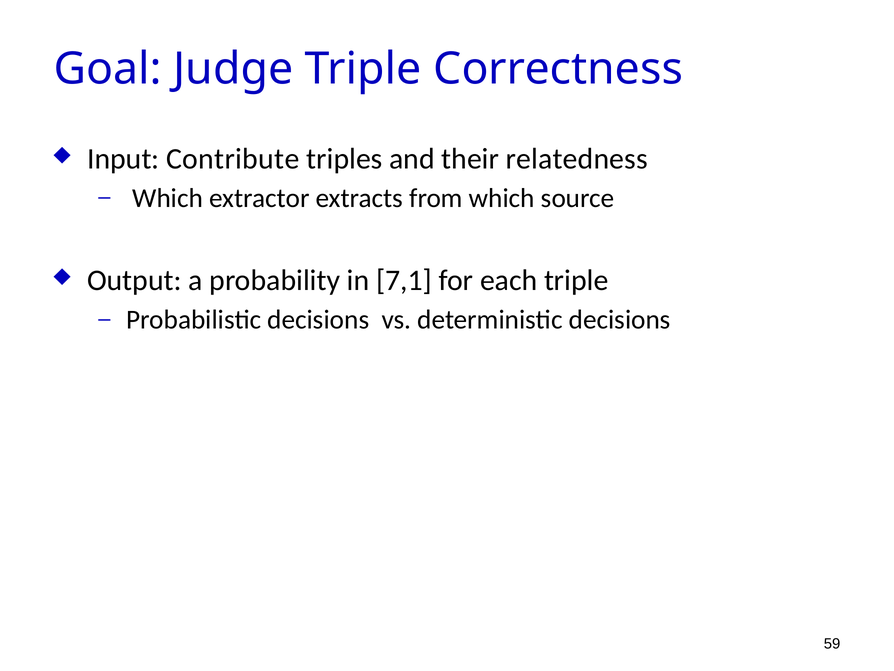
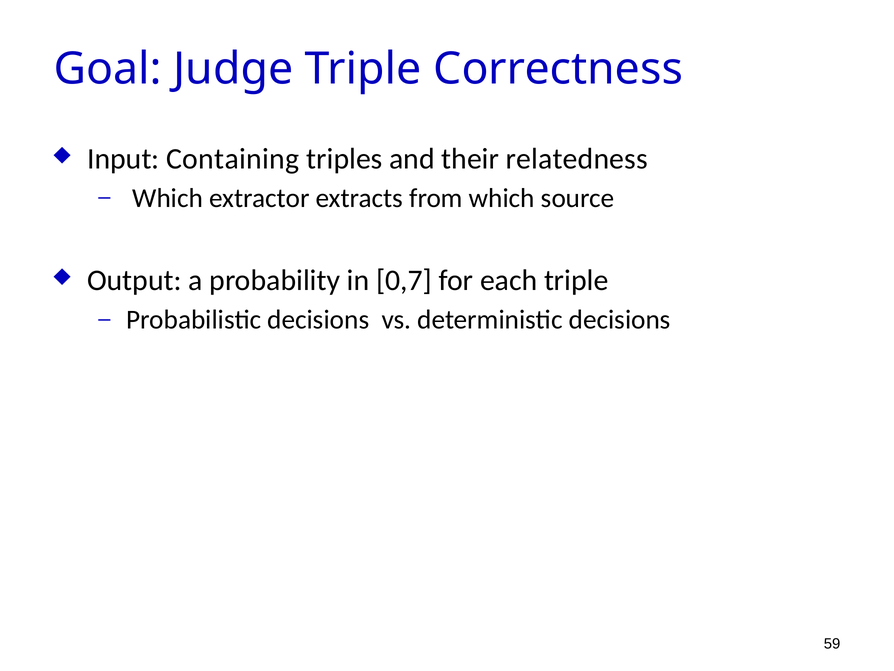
Contribute: Contribute -> Containing (233, 159)
7,1: 7,1 -> 0,7 (404, 280)
